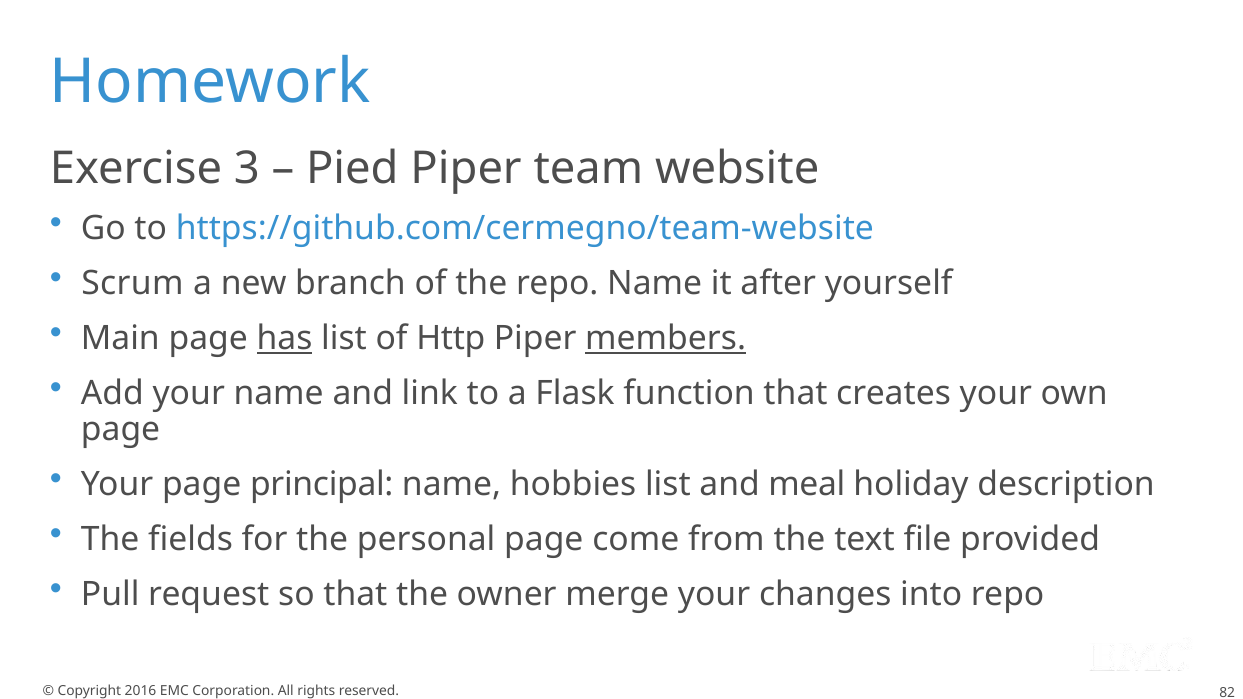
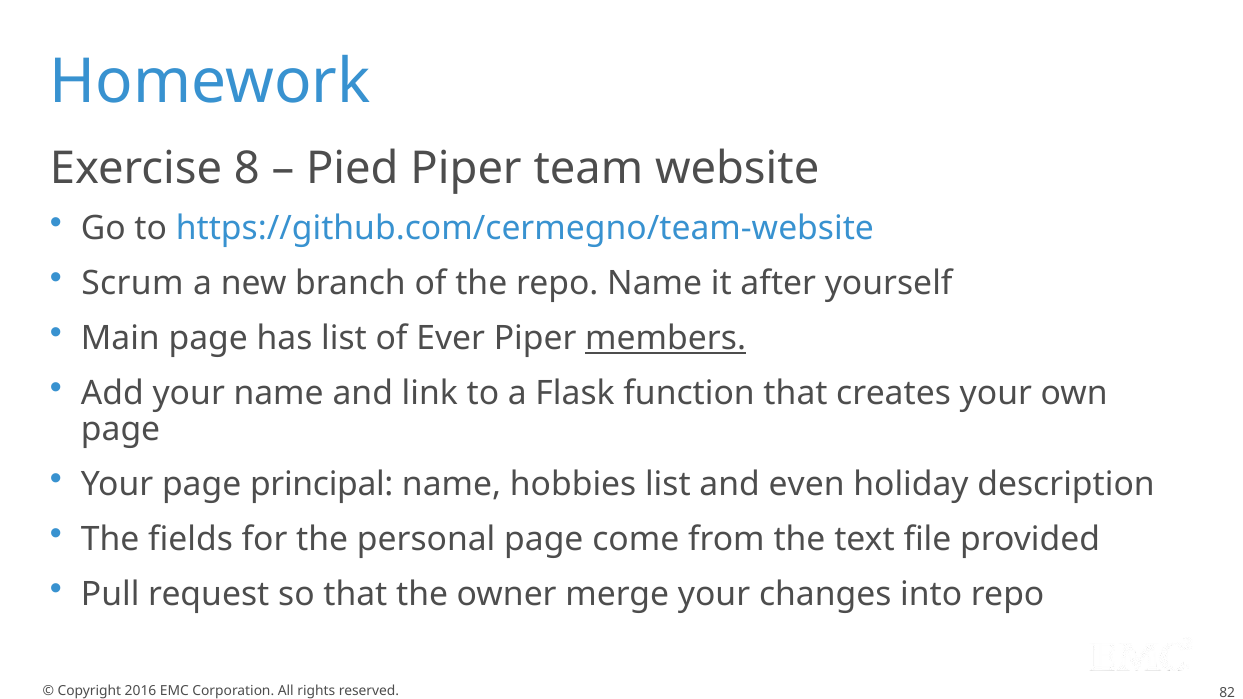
3: 3 -> 8 (247, 169)
has underline: present -> none (285, 338)
Http: Http -> Ever (451, 338)
meal: meal -> even (807, 484)
